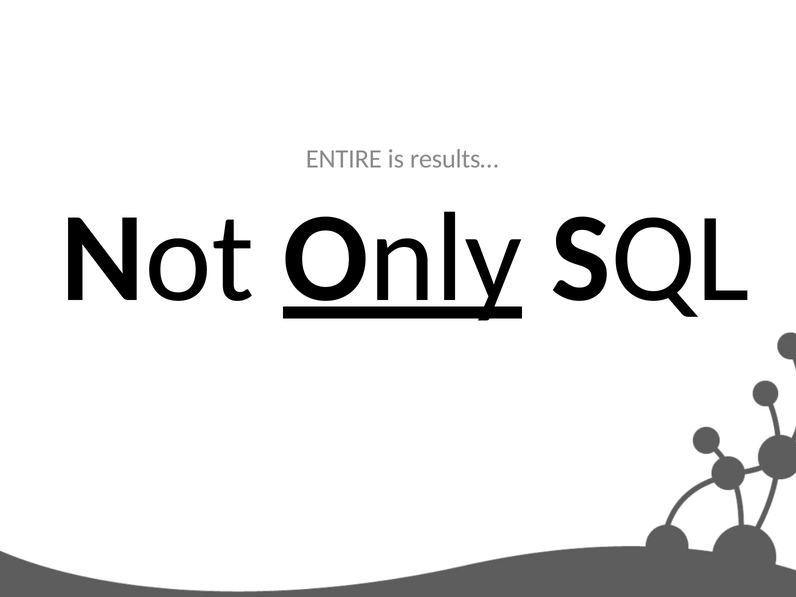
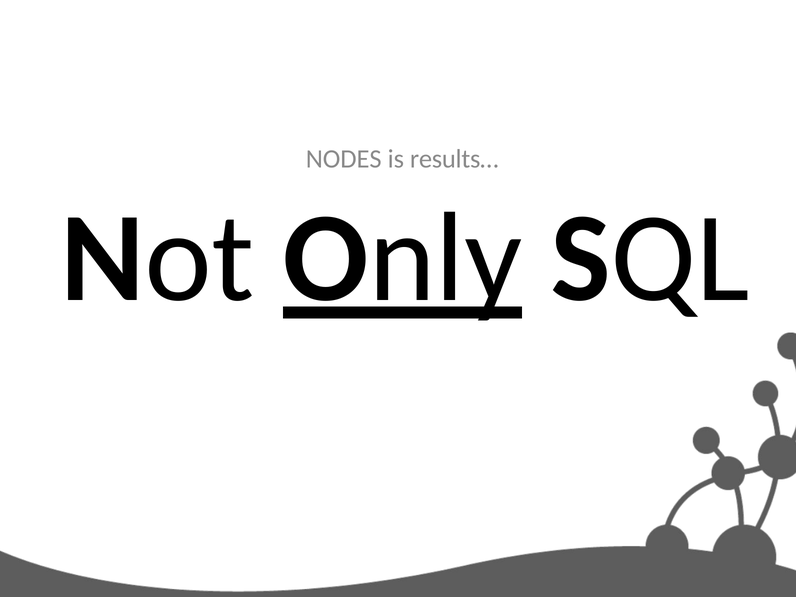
ENTIRE: ENTIRE -> NODES (344, 159)
